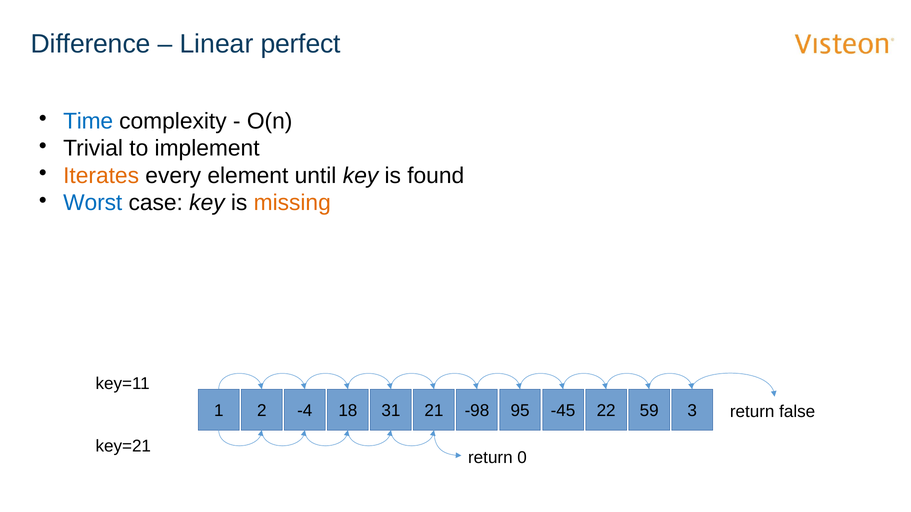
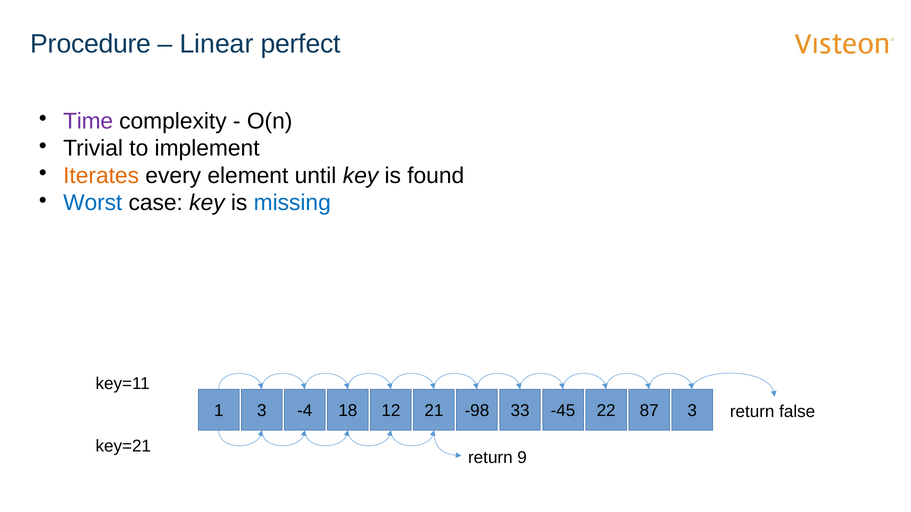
Difference: Difference -> Procedure (91, 44)
Time colour: blue -> purple (88, 121)
missing colour: orange -> blue (292, 203)
1 2: 2 -> 3 (262, 411)
31: 31 -> 12 (391, 411)
95: 95 -> 33 (520, 411)
59: 59 -> 87 (649, 411)
0: 0 -> 9 (522, 458)
